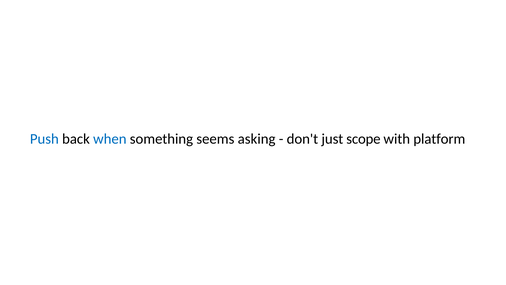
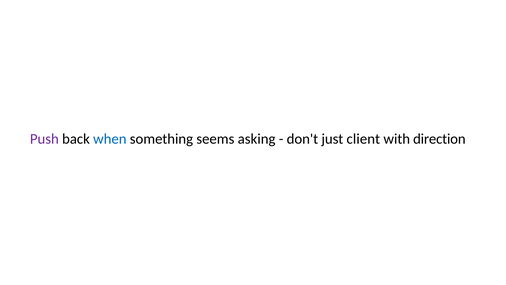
Push colour: blue -> purple (44, 139)
scope: scope -> client (363, 139)
platform: platform -> direction (439, 139)
